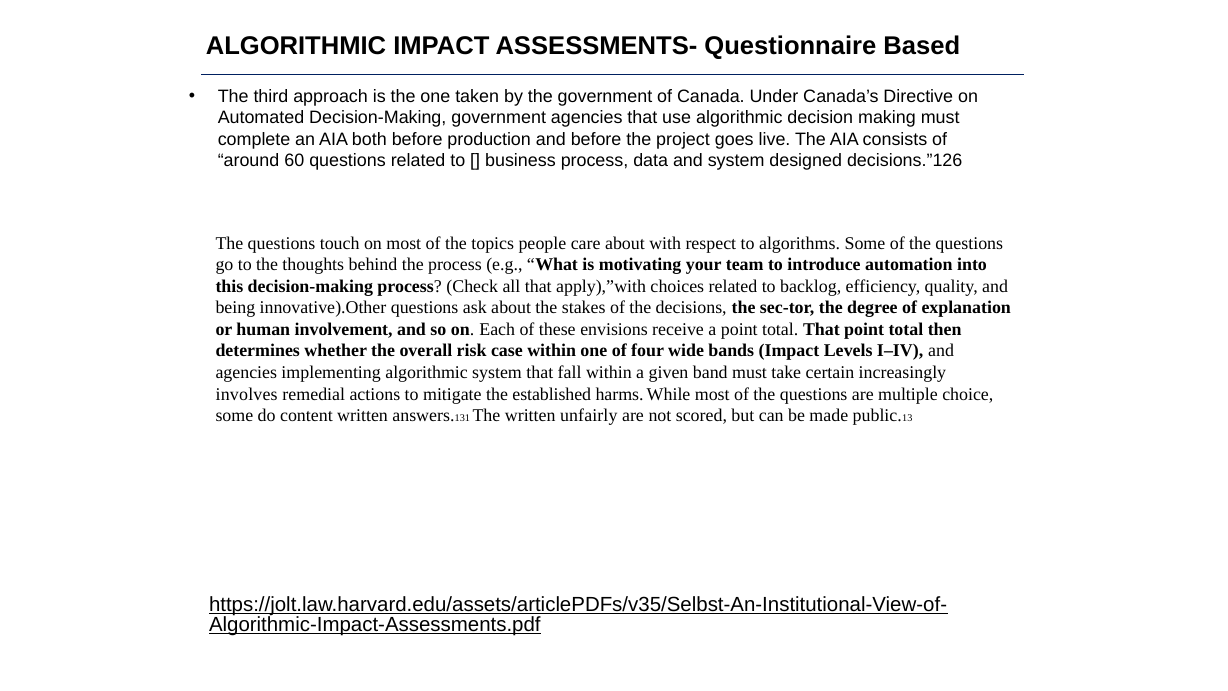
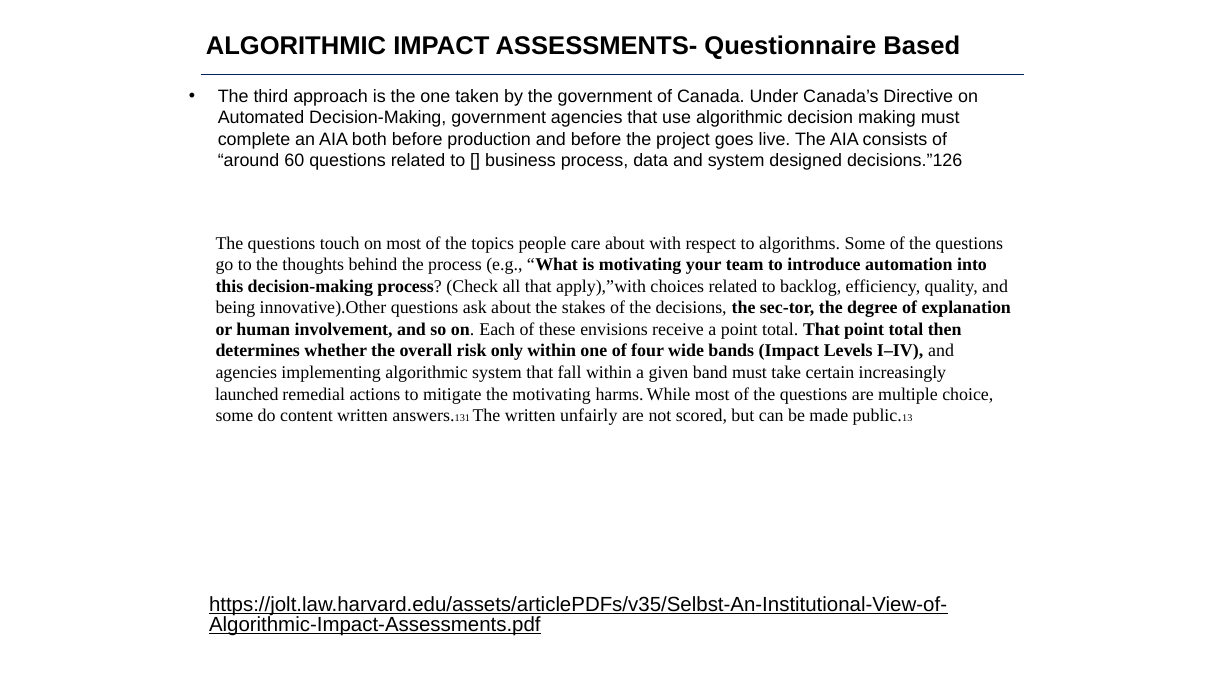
case: case -> only (507, 351)
involves: involves -> launched (247, 394)
the established: established -> motivating (552, 394)
